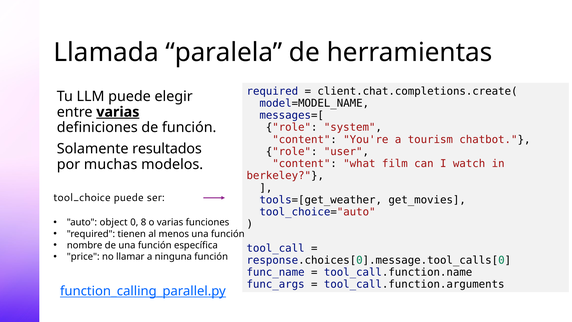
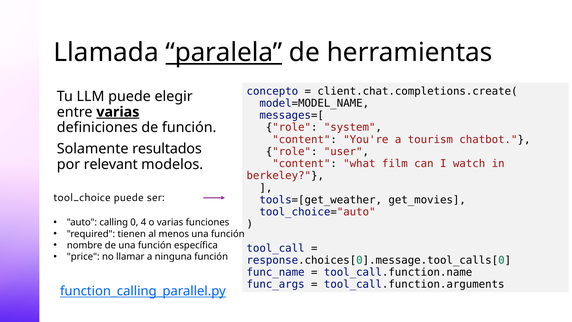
paralela underline: none -> present (224, 52)
required: required -> concepto (272, 91)
muchas: muchas -> relevant (111, 164)
object: object -> calling (114, 222)
8: 8 -> 4 (143, 222)
